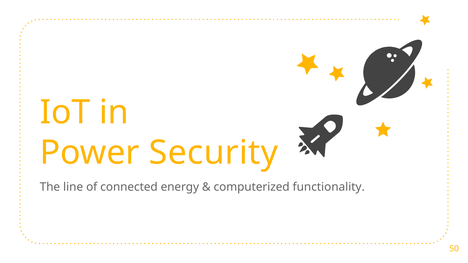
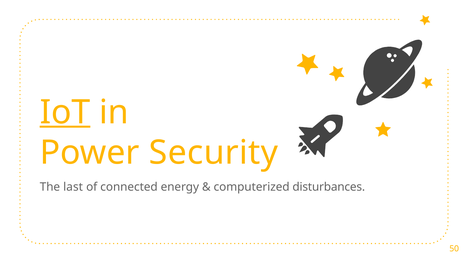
IoT underline: none -> present (65, 112)
line: line -> last (73, 187)
functionality: functionality -> disturbances (329, 187)
